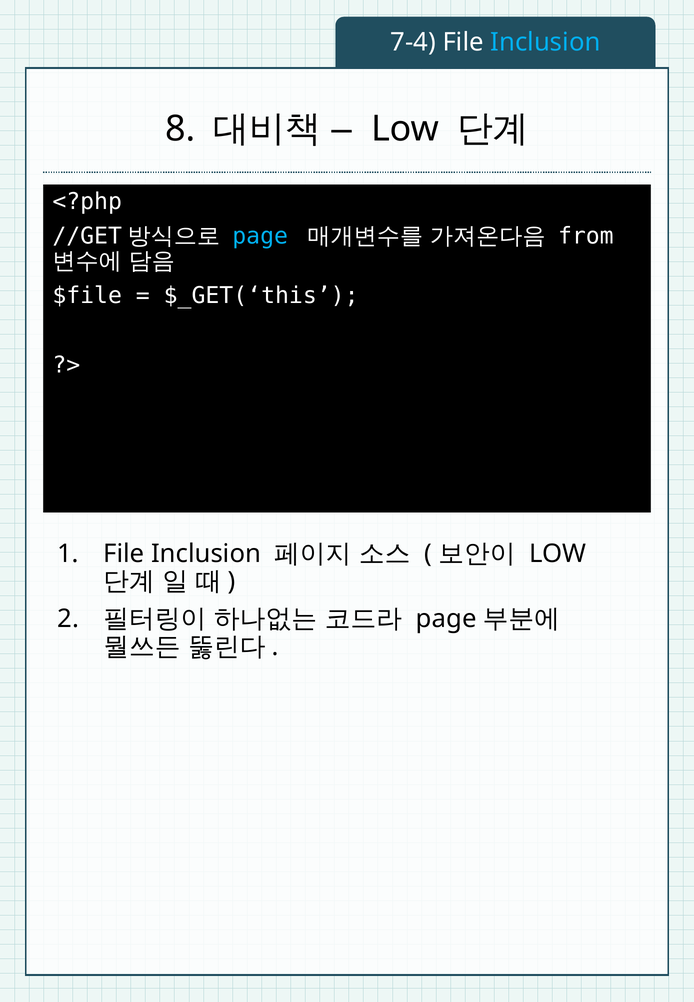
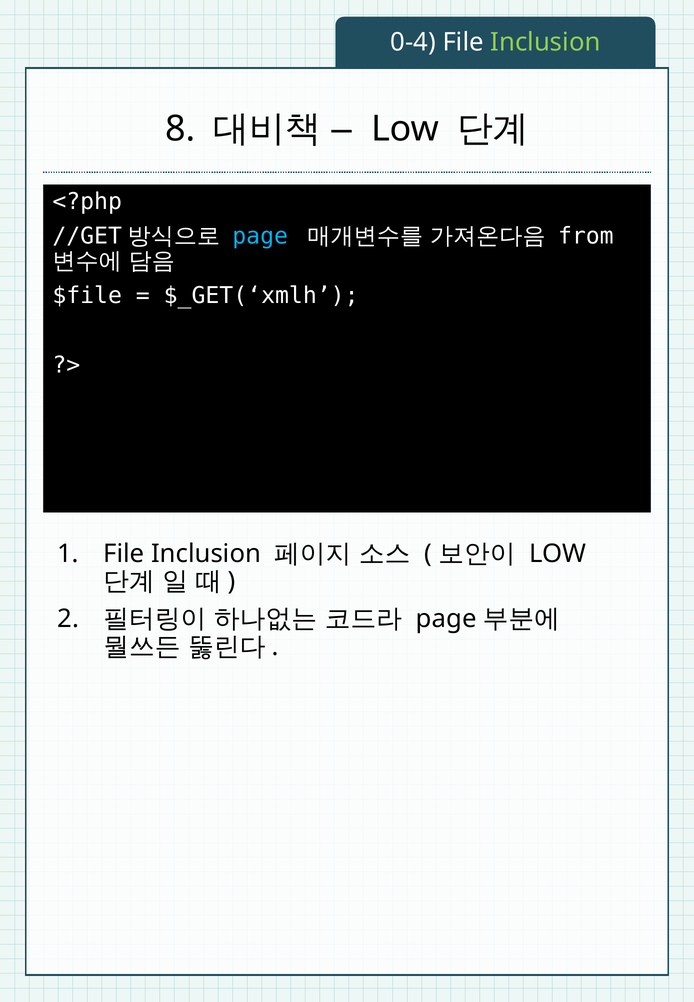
7-4: 7-4 -> 0-4 (413, 42)
Inclusion colour: light blue -> light green (545, 42)
$_GET(‘this: $_GET(‘this -> $_GET(‘xmlh (261, 296)
